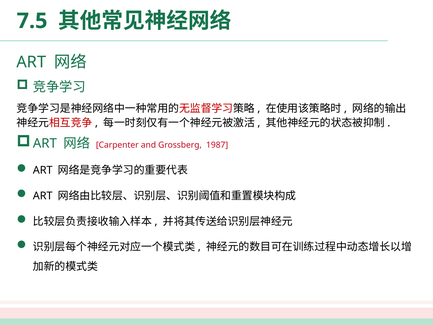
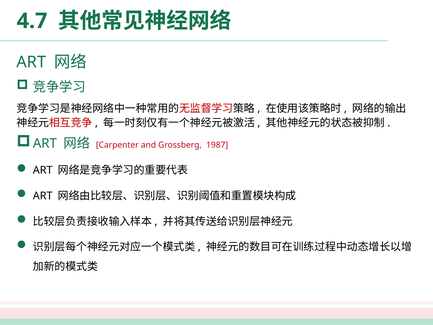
7.5: 7.5 -> 4.7 (32, 21)
